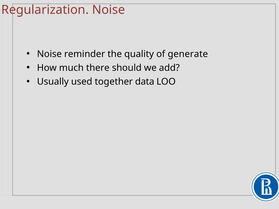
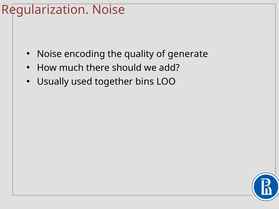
reminder: reminder -> encoding (85, 54)
data: data -> bins (145, 82)
